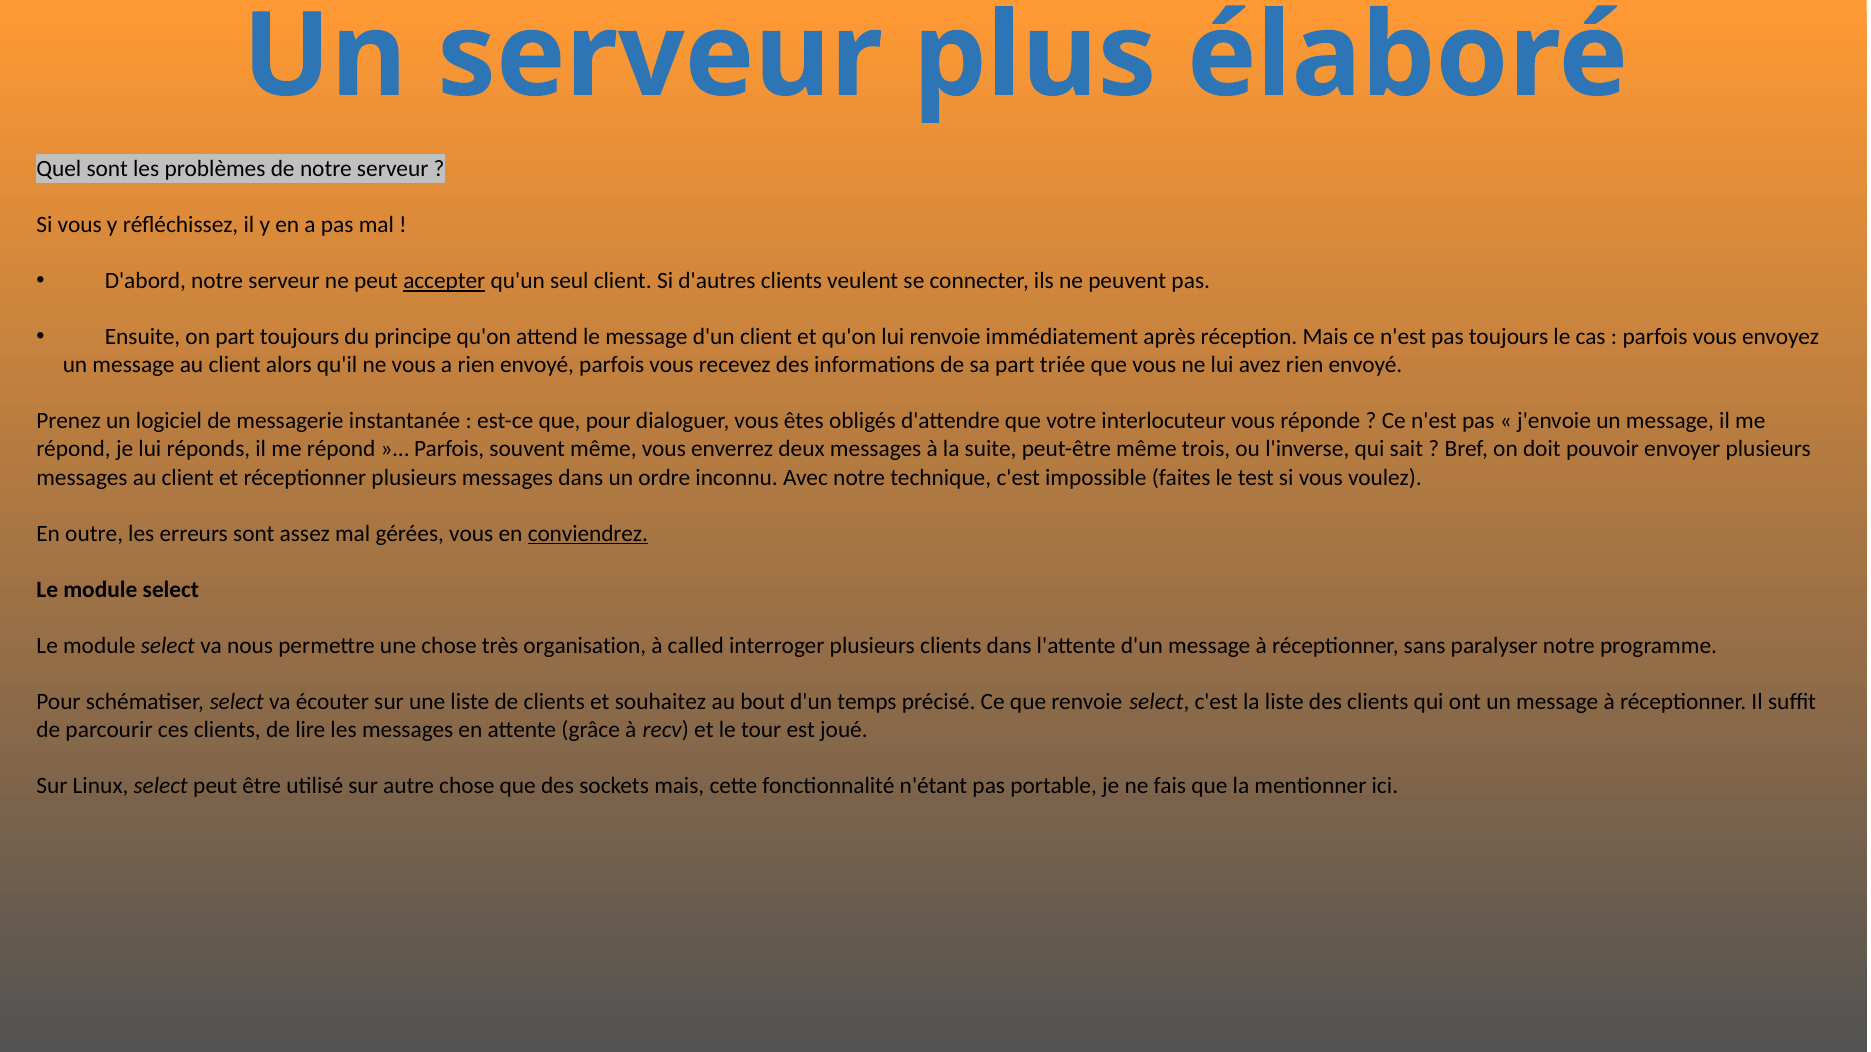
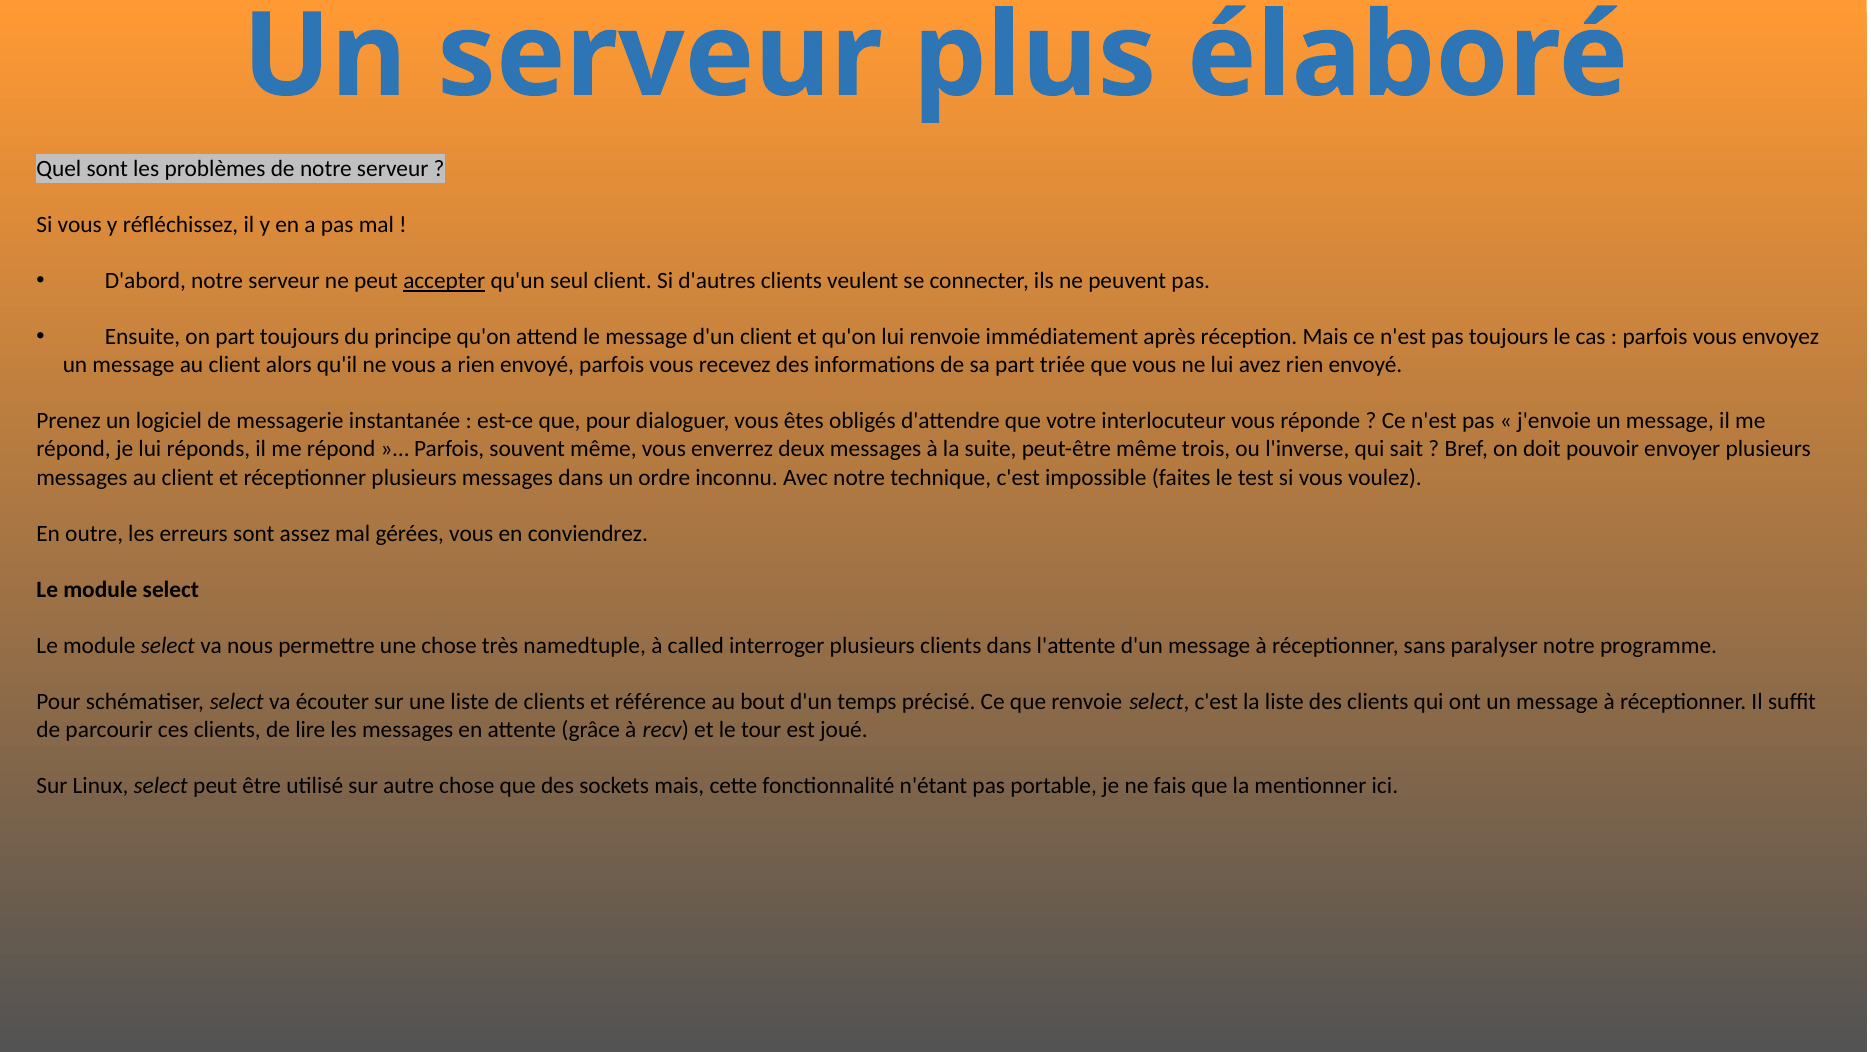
conviendrez underline: present -> none (588, 534)
organisation: organisation -> namedtuple (585, 646)
souhaitez: souhaitez -> référence (661, 702)
